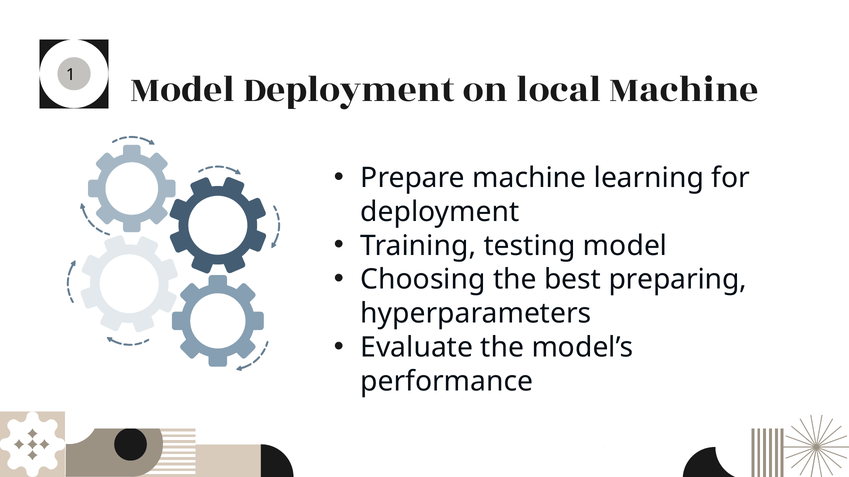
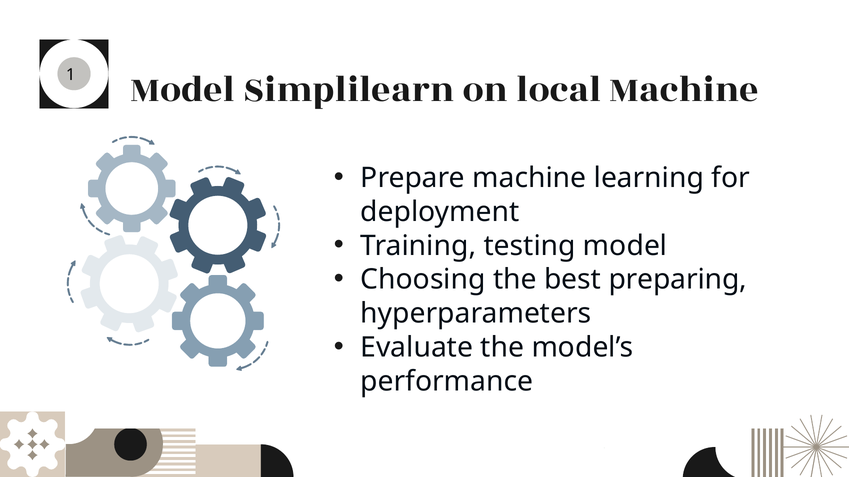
Model Deployment: Deployment -> Simplilearn (349, 89)
